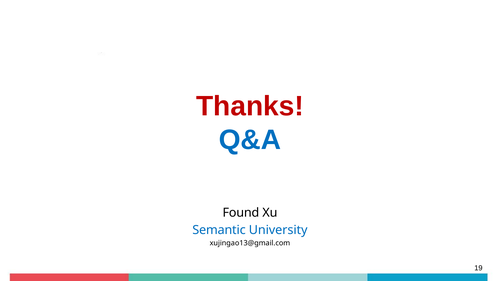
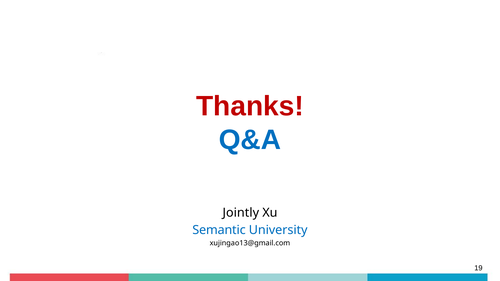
Found: Found -> Jointly (241, 213)
